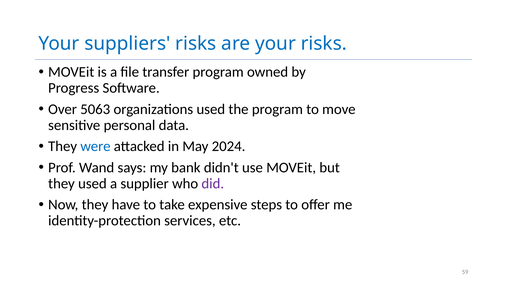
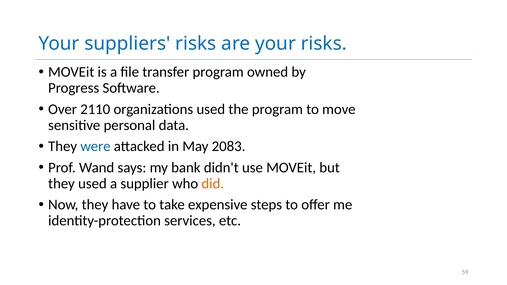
5063: 5063 -> 2110 (95, 109)
2024: 2024 -> 2083 (229, 146)
did colour: purple -> orange (213, 184)
